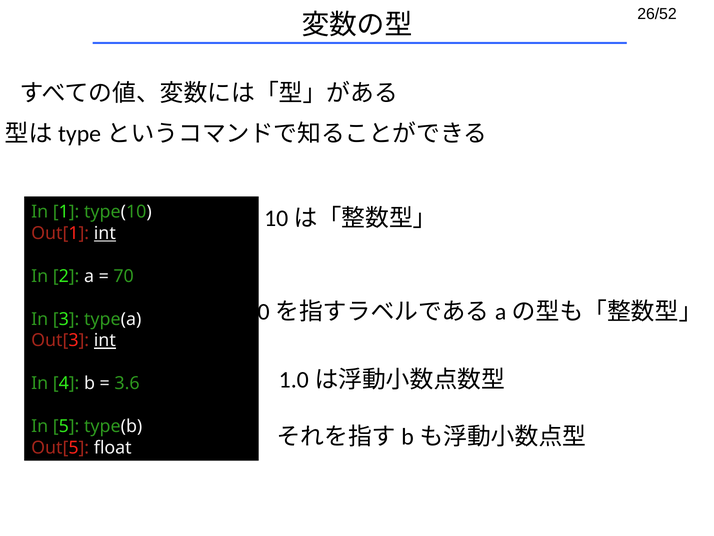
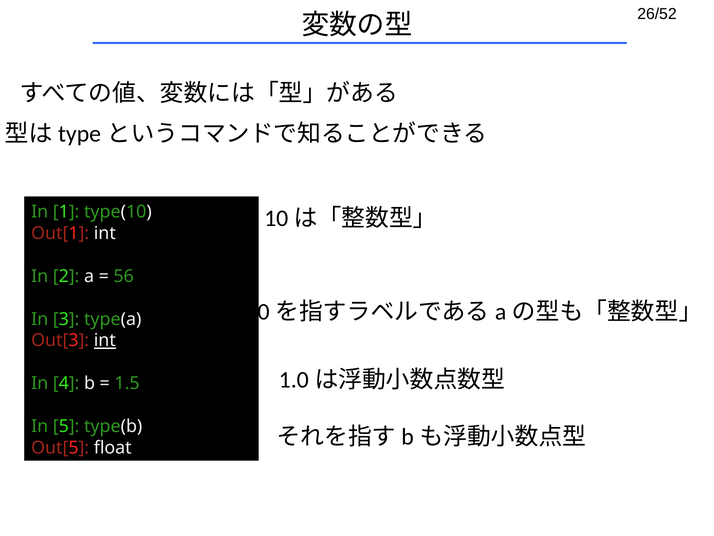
int underline: present -> none (105, 233)
70: 70 -> 56 (124, 276)
3.6: 3.6 -> 1.5 (127, 383)
